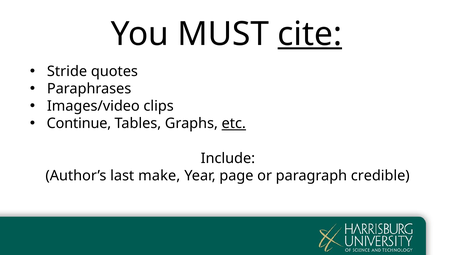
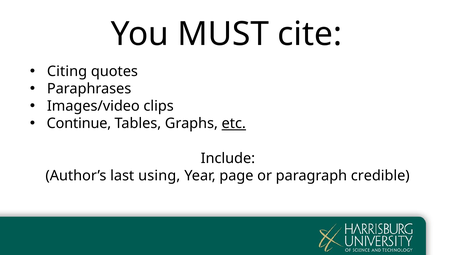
cite underline: present -> none (310, 34)
Stride: Stride -> Citing (67, 71)
make: make -> using (159, 175)
